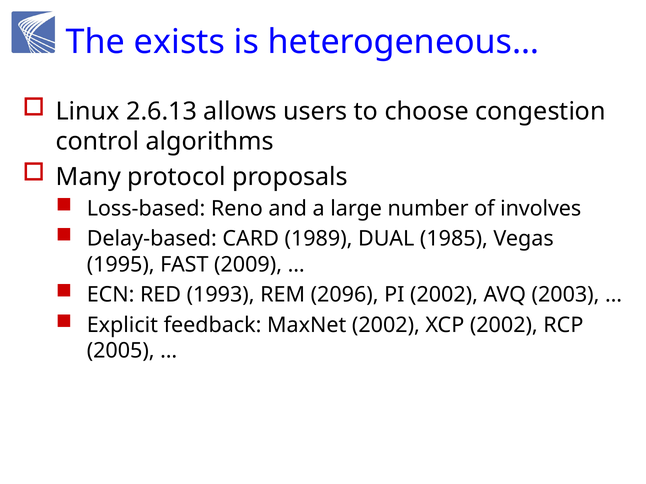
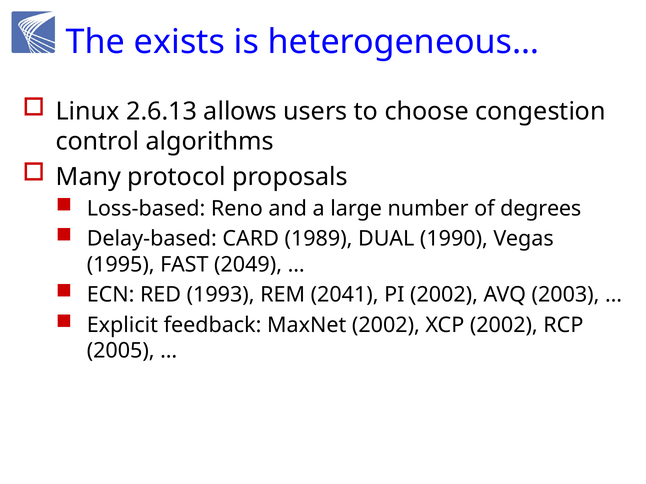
involves: involves -> degrees (541, 209)
1985: 1985 -> 1990 (454, 239)
2009: 2009 -> 2049 (248, 265)
2096: 2096 -> 2041 (345, 295)
